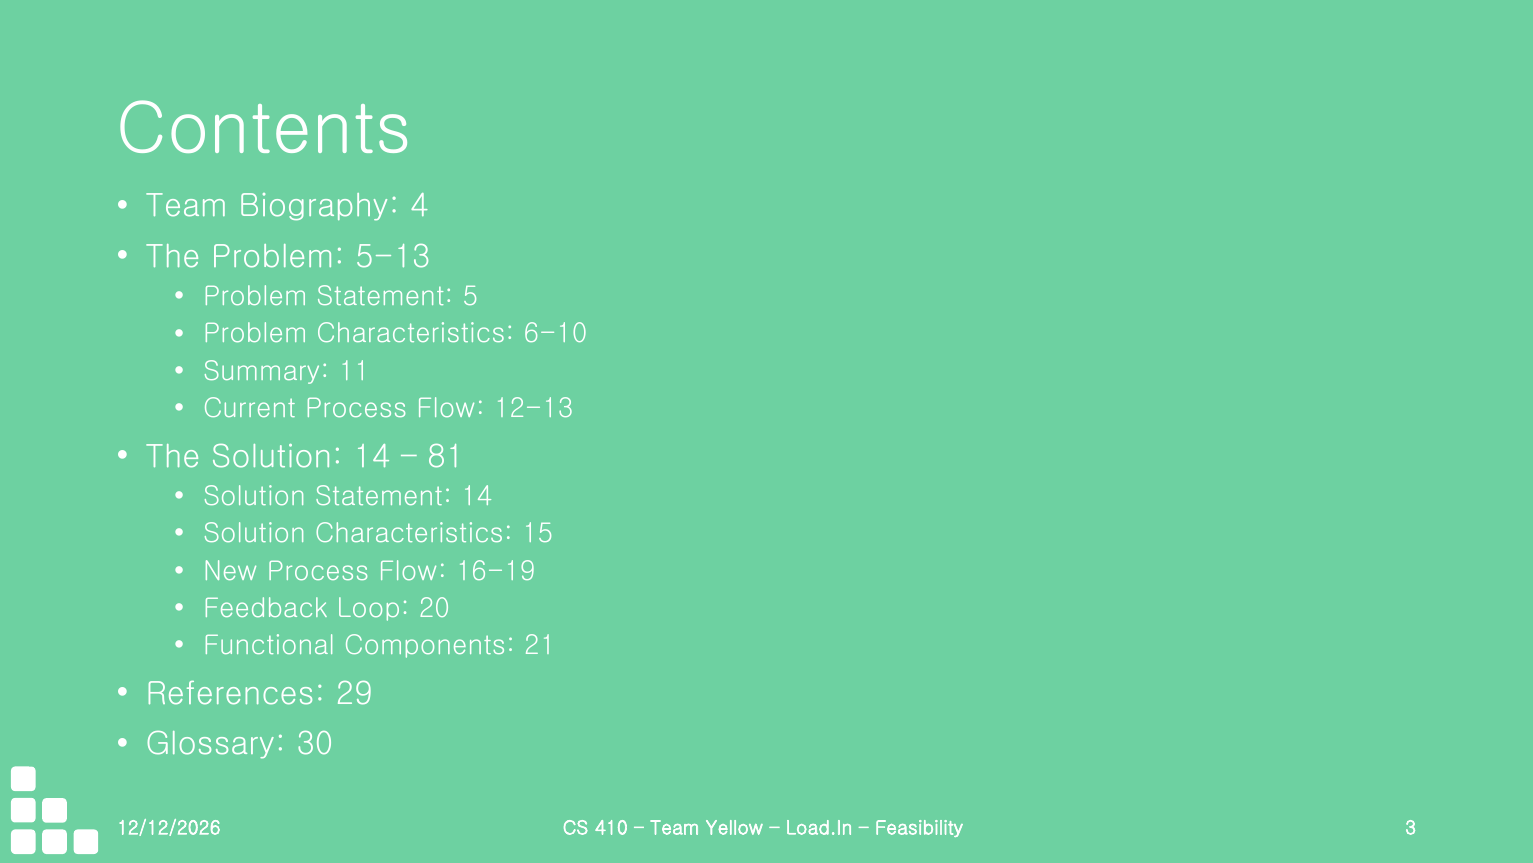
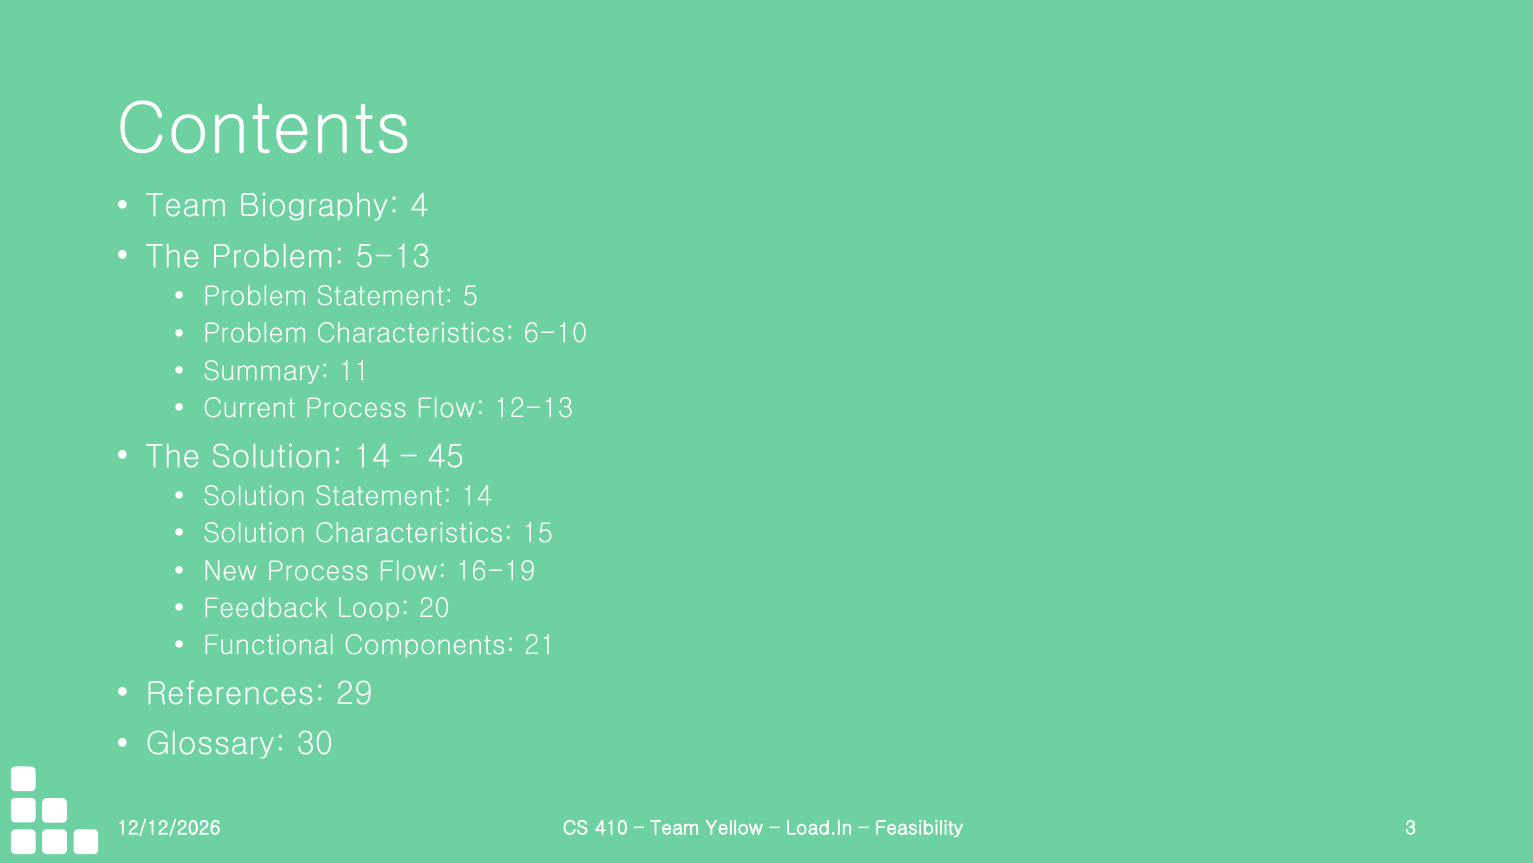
81: 81 -> 45 (446, 456)
